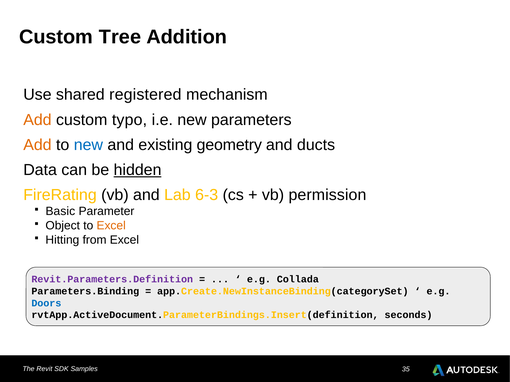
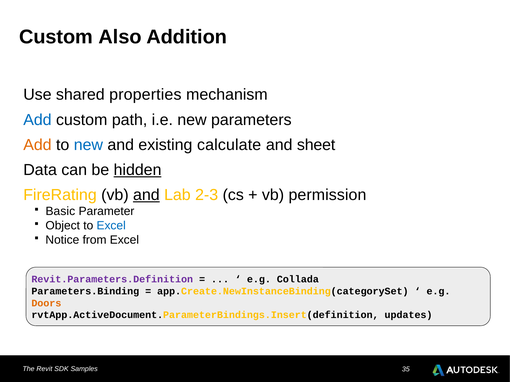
Tree: Tree -> Also (120, 37)
registered: registered -> properties (145, 95)
Add colour: orange -> blue (37, 120)
typo: typo -> path (130, 120)
geometry: geometry -> calculate (229, 145)
ducts: ducts -> sheet (316, 145)
and underline: none -> present (146, 195)
6-3: 6-3 -> 2-3 (207, 195)
Excel colour: orange -> blue (111, 226)
Hitting: Hitting -> Notice (62, 240)
Doors colour: blue -> orange (46, 303)
seconds: seconds -> updates (409, 315)
